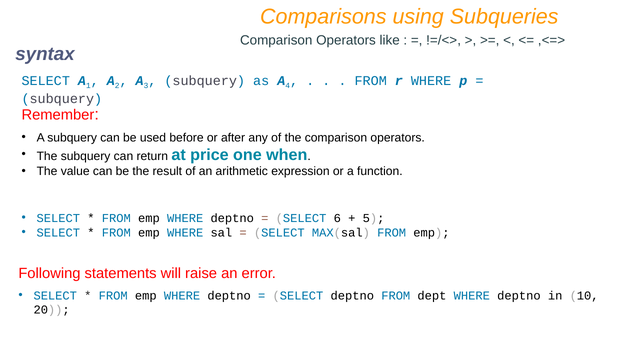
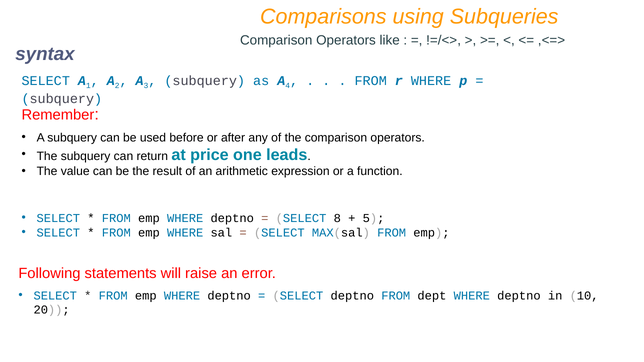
when: when -> leads (287, 155)
6: 6 -> 8 (337, 218)
